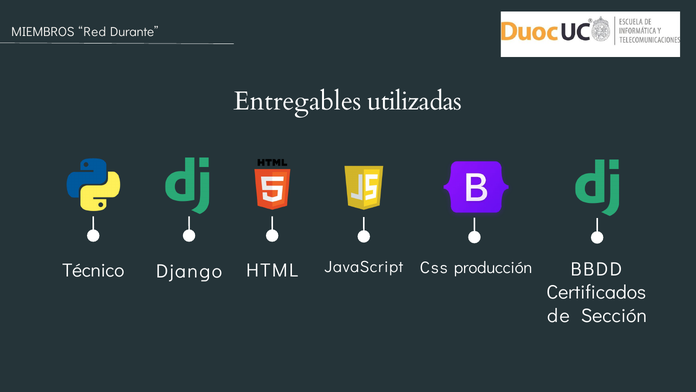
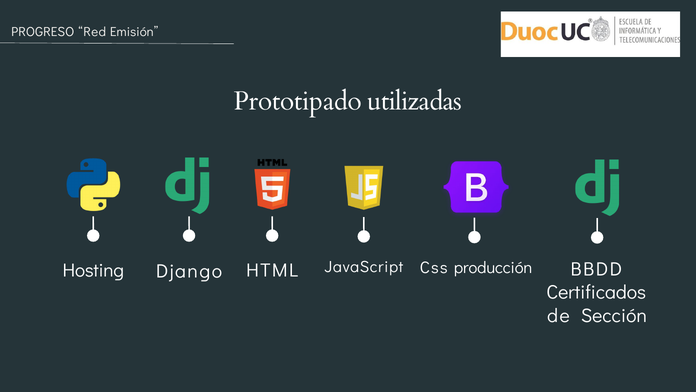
MIEMBROS: MIEMBROS -> PROGRESO (43, 32)
Durante: Durante -> Emisión (134, 32)
Entregables: Entregables -> Prototipado (298, 101)
Técnico: Técnico -> Hosting (93, 270)
